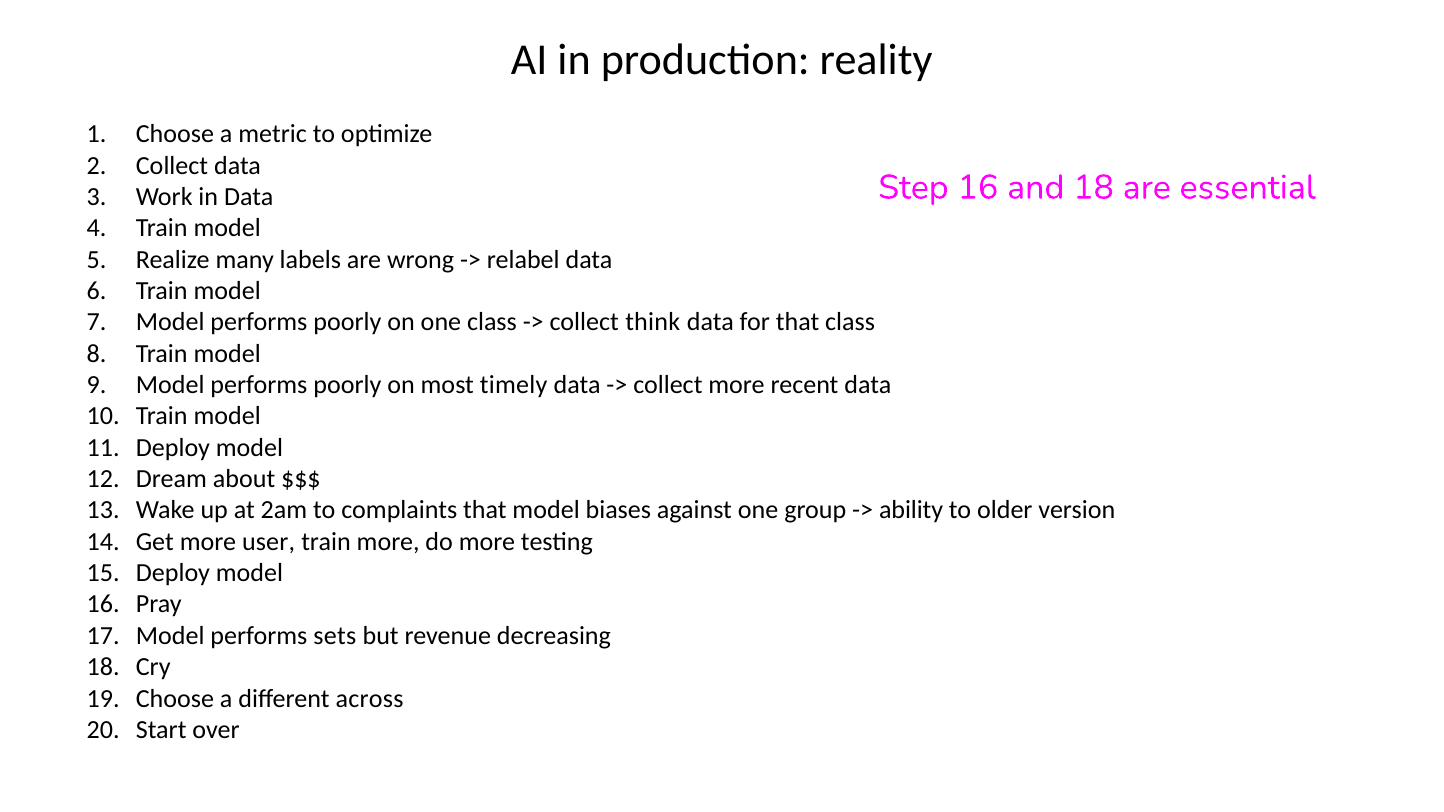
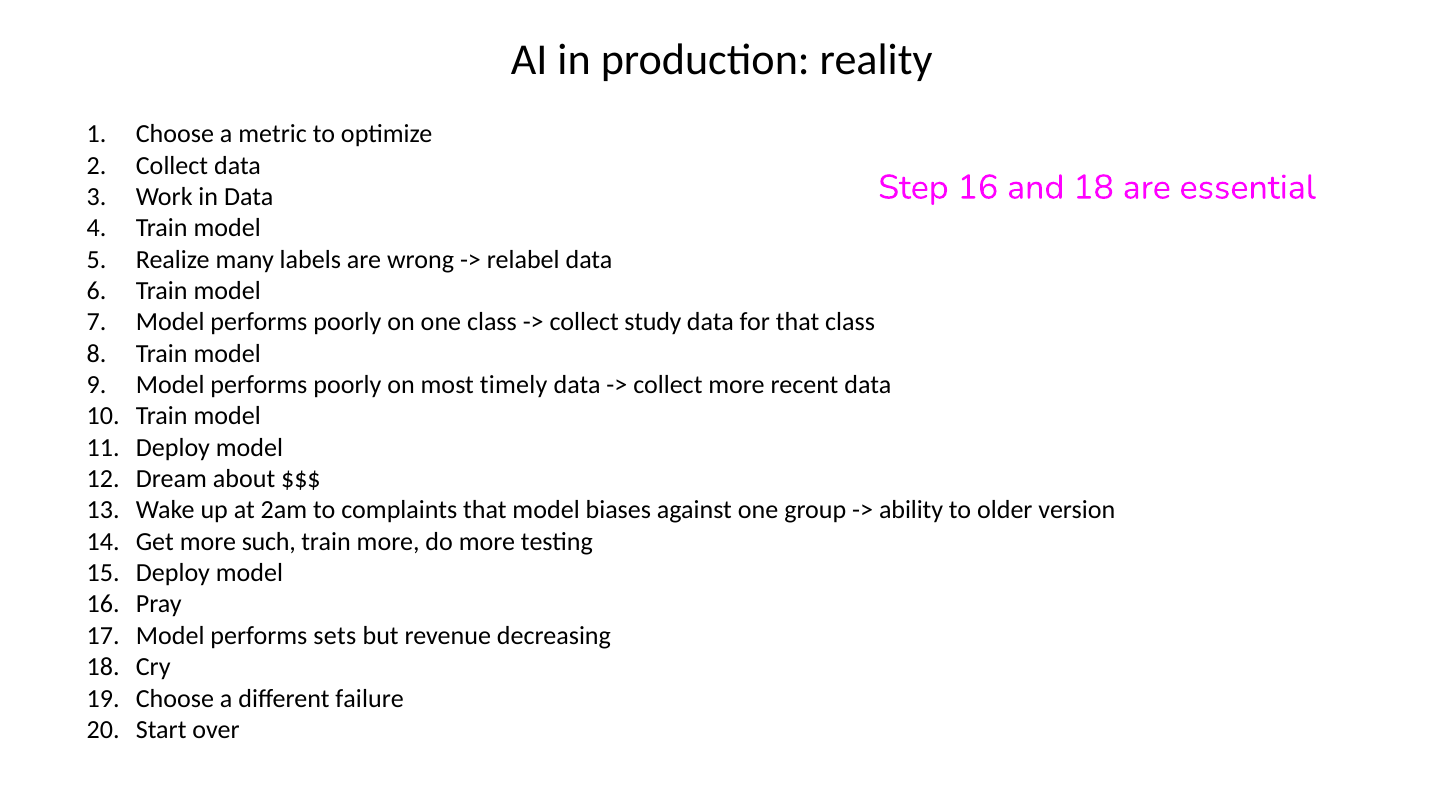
think: think -> study (653, 322)
user: user -> such (269, 542)
across: across -> failure (370, 699)
